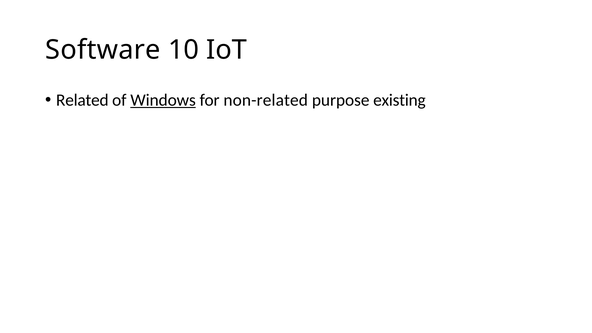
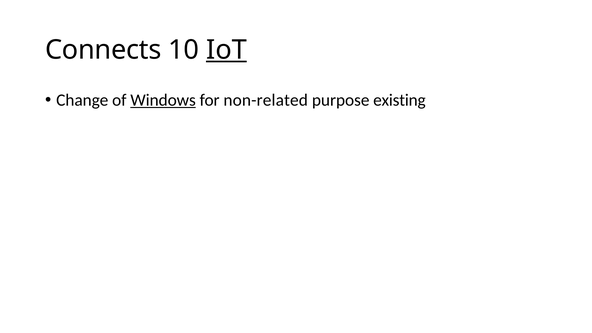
Software: Software -> Connects (103, 50)
IoT underline: none -> present (226, 50)
Related: Related -> Change (82, 100)
